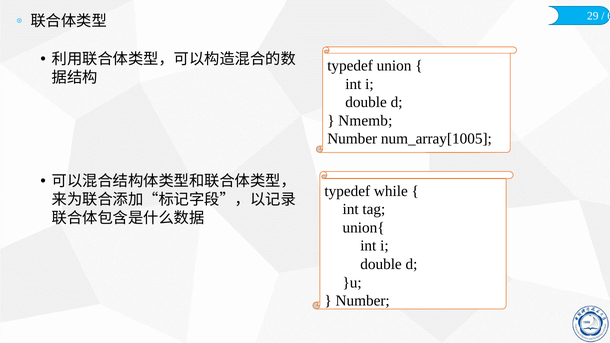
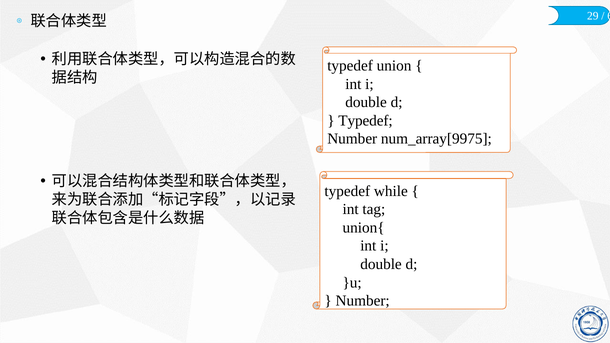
Nmemb: Nmemb -> Typedef (365, 121)
num_array[1005: num_array[1005 -> num_array[9975 (436, 139)
